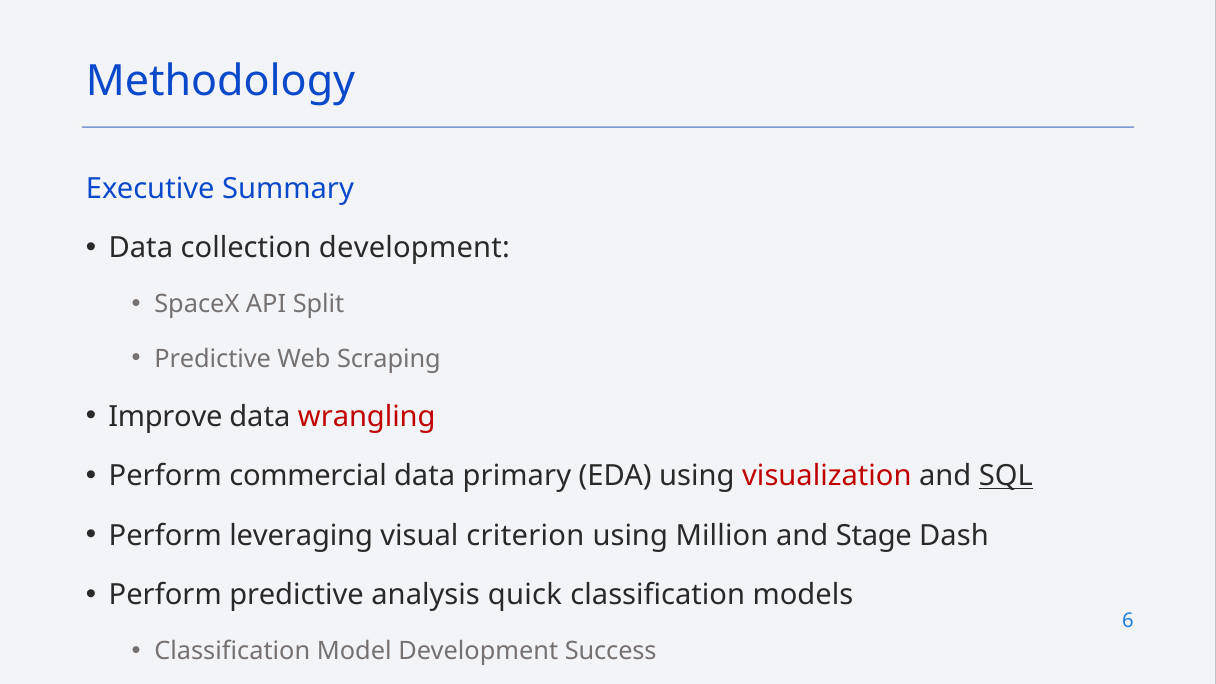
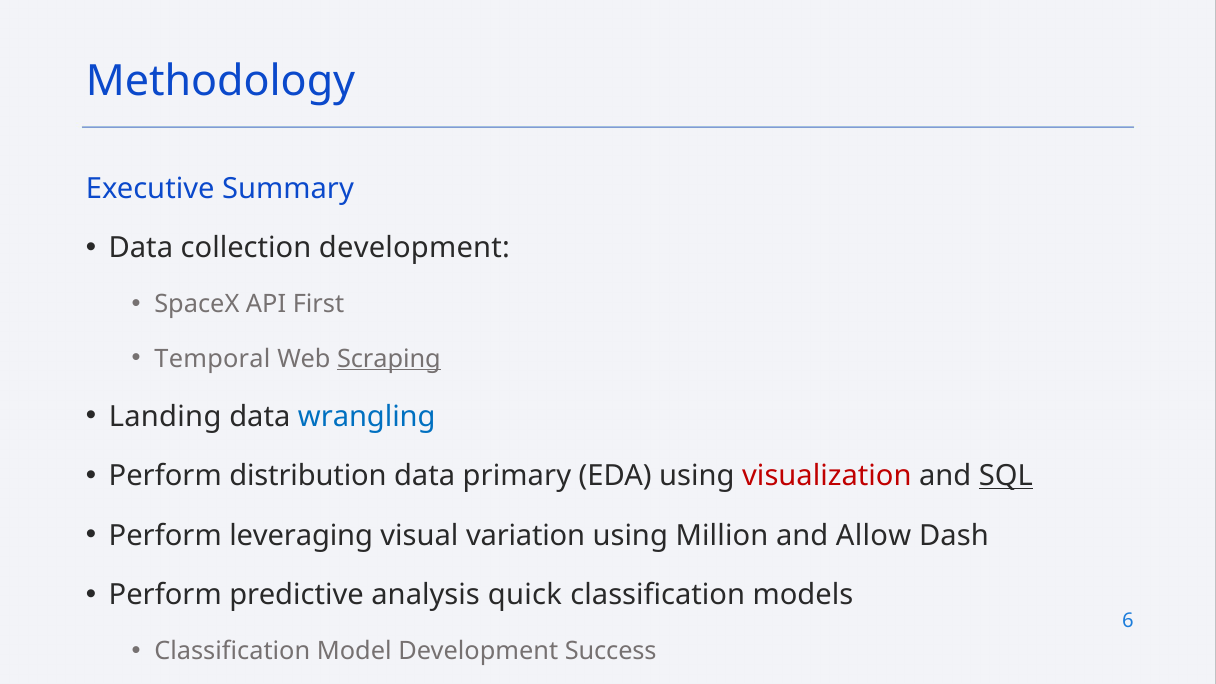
Split: Split -> First (318, 305)
Predictive: Predictive -> Temporal (212, 359)
Scraping underline: none -> present (389, 359)
Improve: Improve -> Landing (165, 416)
wrangling colour: red -> blue (367, 416)
commercial: commercial -> distribution (308, 476)
criterion: criterion -> variation (526, 536)
Stage: Stage -> Allow (874, 536)
